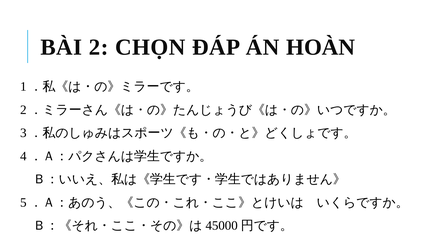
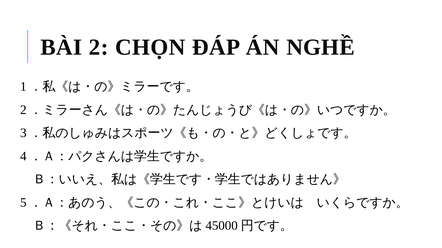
HOÀN: HOÀN -> NGHỀ (321, 47)
